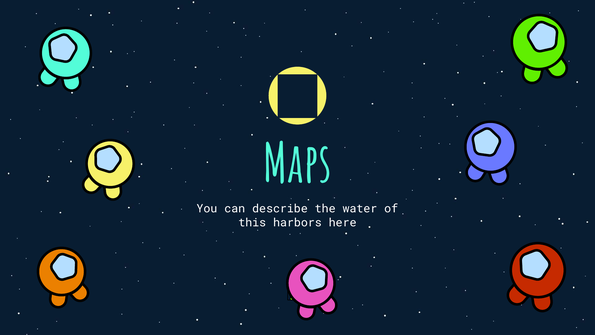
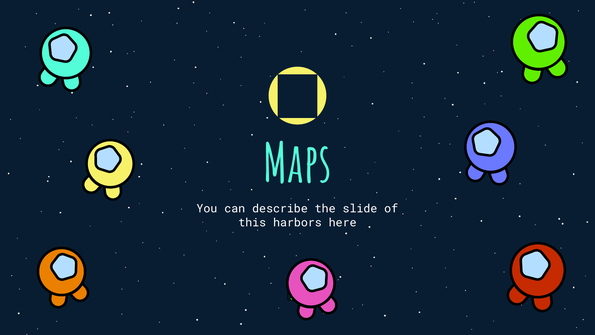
water: water -> slide (360, 208)
